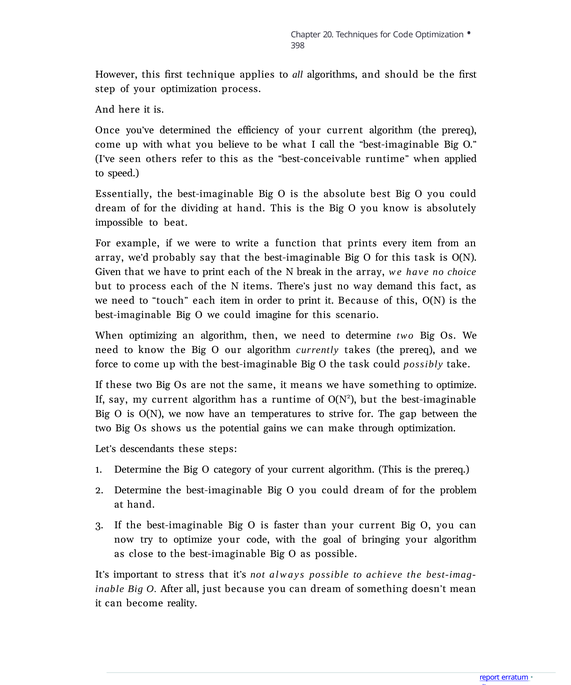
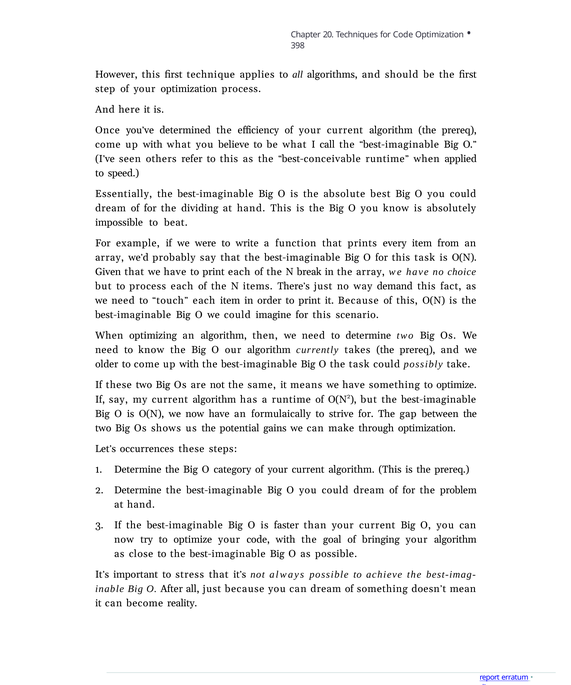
force: force -> older (107, 364)
temperatures: temperatures -> formulaically (281, 414)
descendants: descendants -> occurrences (147, 449)
